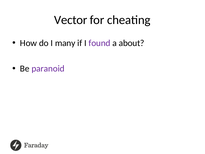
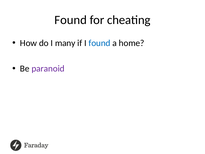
Vector: Vector -> Found (71, 20)
found colour: purple -> blue (99, 43)
about: about -> home (132, 43)
